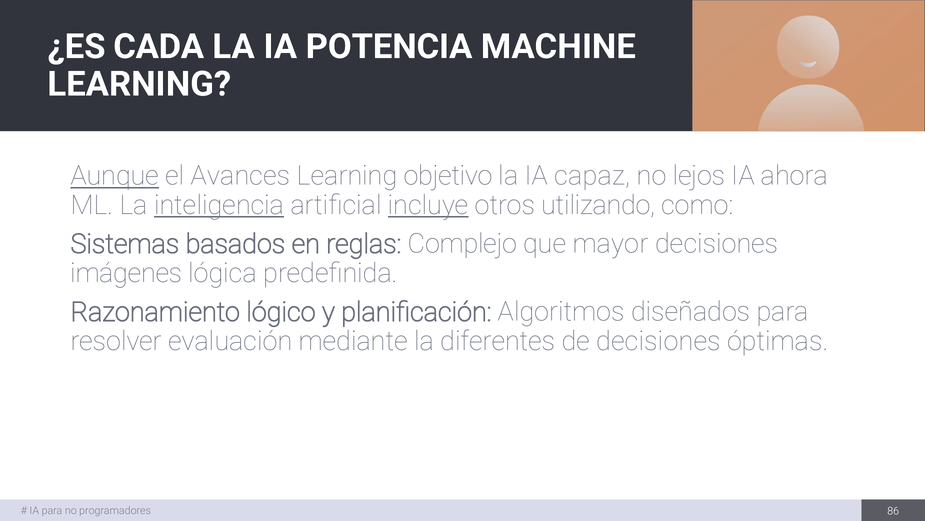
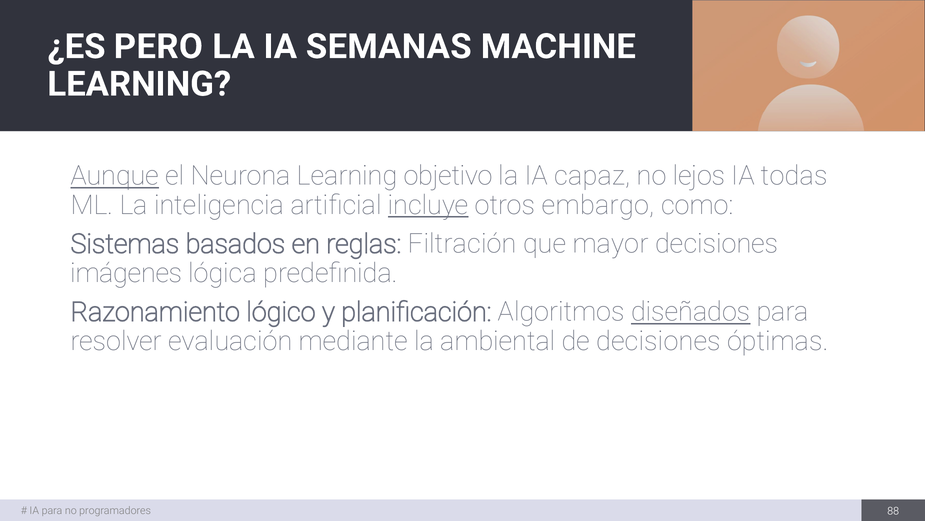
CADA: CADA -> PERO (158, 47)
POTENCIA: POTENCIA -> SEMANAS (389, 47)
Avances: Avances -> Neurona (241, 176)
ahora: ahora -> todas (794, 176)
inteligencia underline: present -> none (219, 205)
utilizando: utilizando -> embargo (598, 205)
Complejo: Complejo -> Filtración (462, 244)
diseñados underline: none -> present (691, 312)
diferentes: diferentes -> ambiental (498, 341)
86: 86 -> 88 (893, 510)
